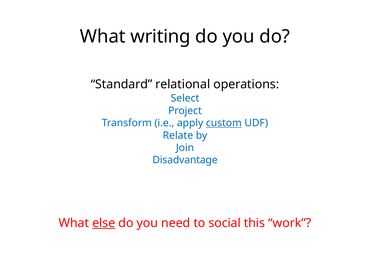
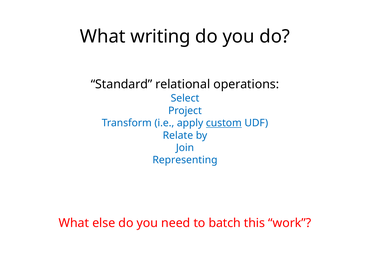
Disadvantage: Disadvantage -> Representing (185, 160)
else underline: present -> none (104, 223)
social: social -> batch (225, 223)
